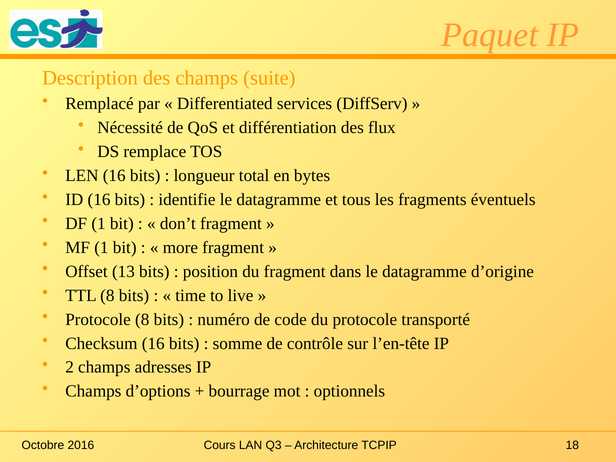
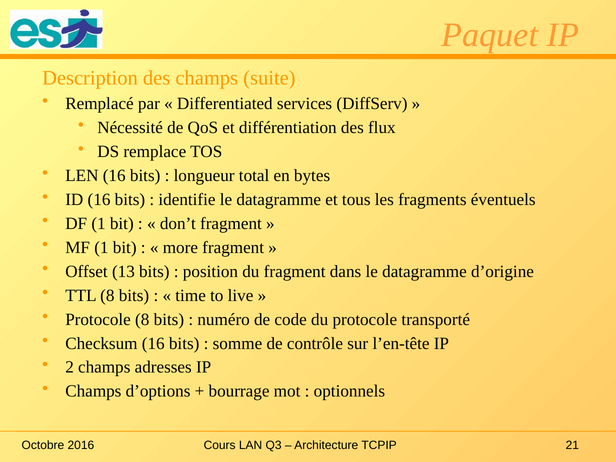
18: 18 -> 21 (572, 445)
